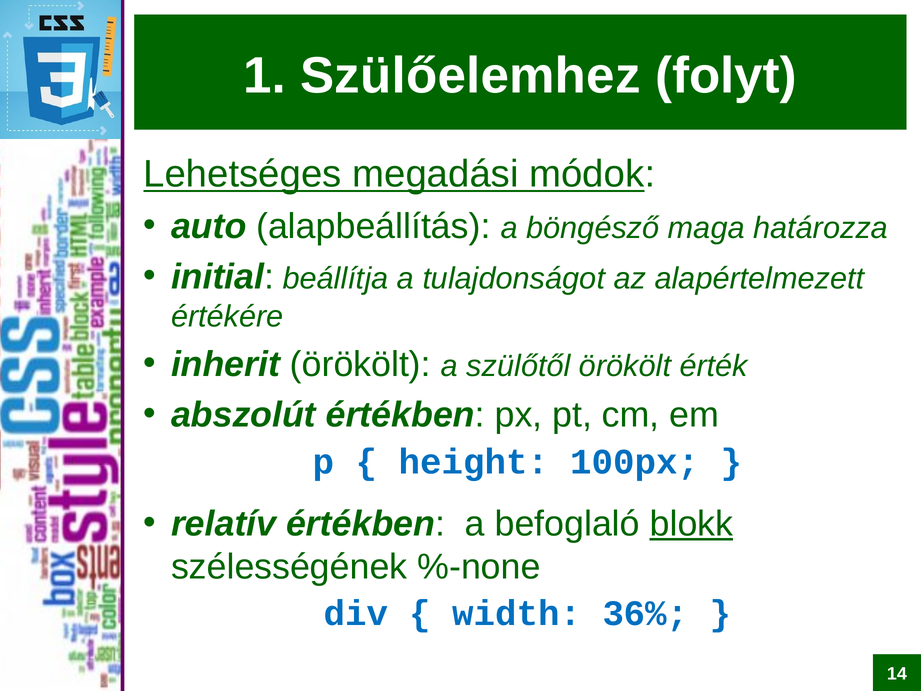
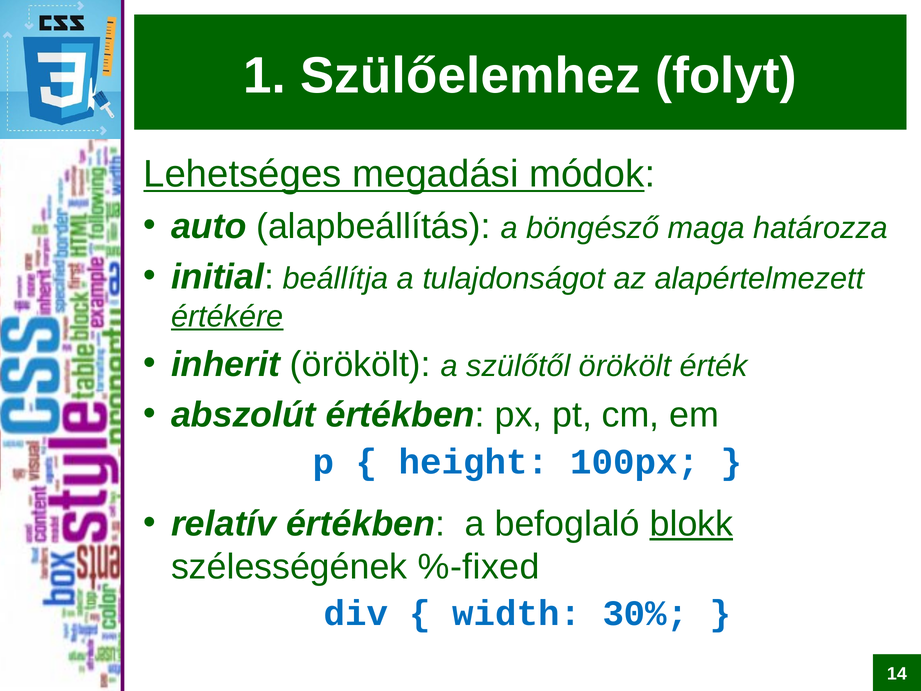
értékére underline: none -> present (227, 316)
%-none: %-none -> %-fixed (479, 566)
36%: 36% -> 30% (645, 613)
